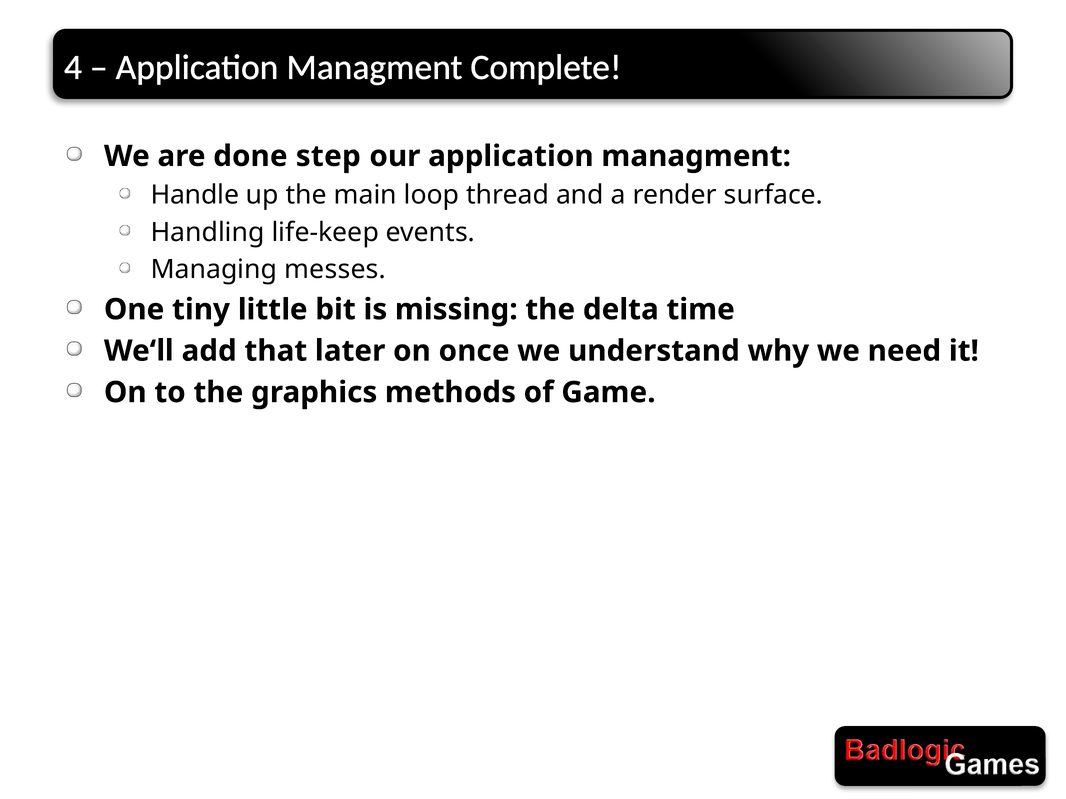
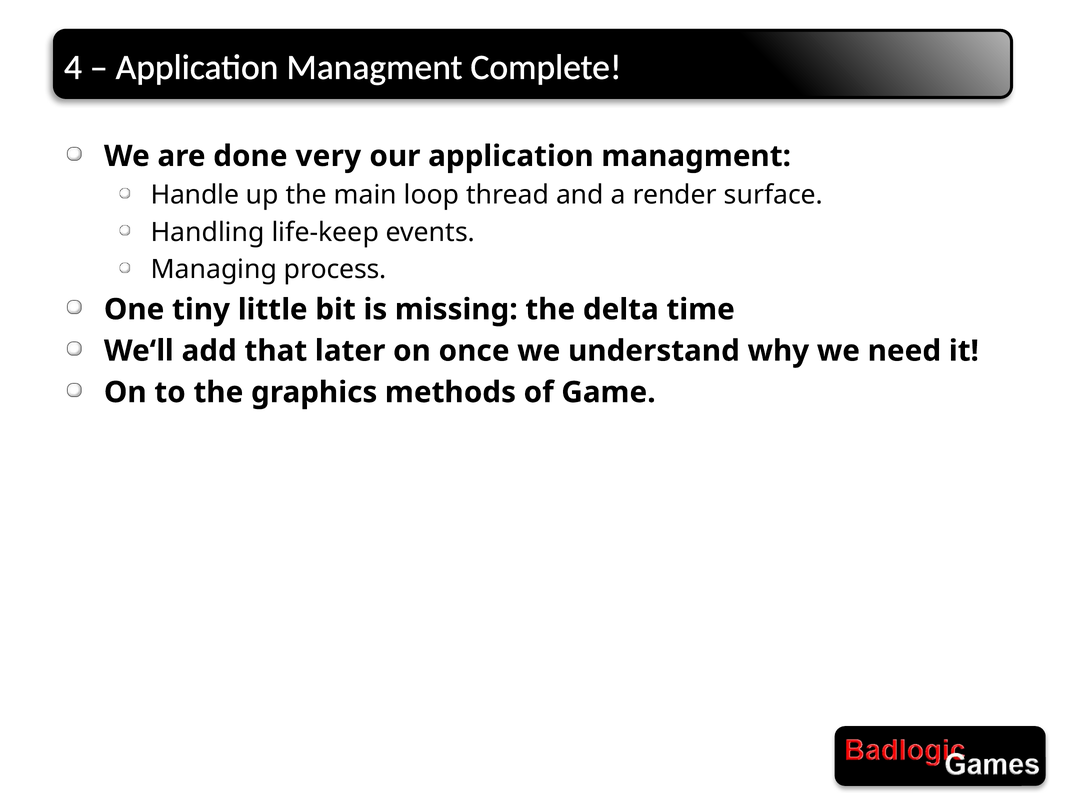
step: step -> very (328, 156)
messes: messes -> process (335, 270)
